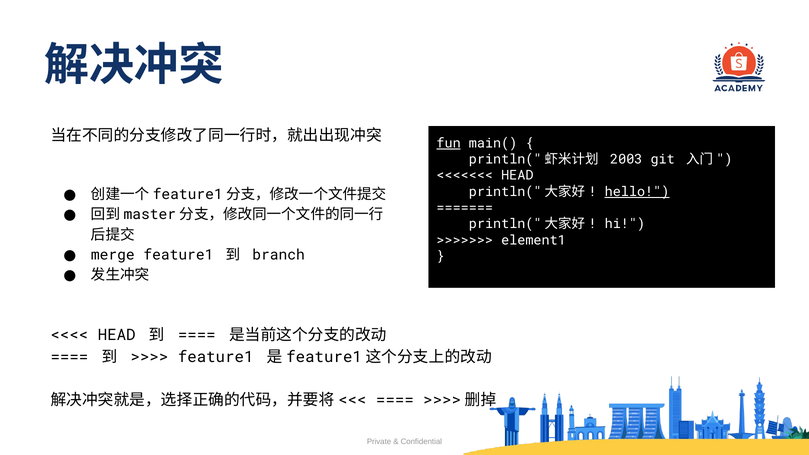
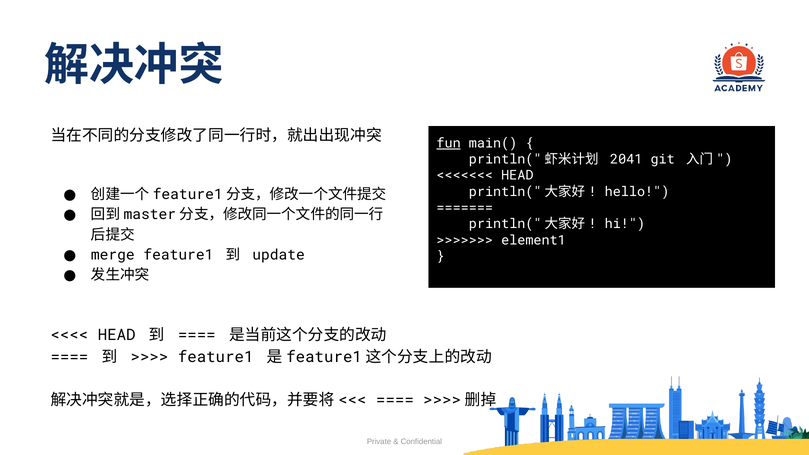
2003: 2003 -> 2041 (626, 159)
hello underline: present -> none (637, 192)
branch: branch -> update (279, 255)
